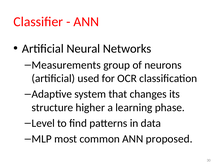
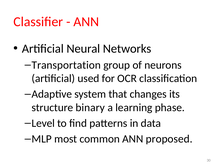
Measurements: Measurements -> Transportation (66, 65)
higher: higher -> binary (90, 108)
